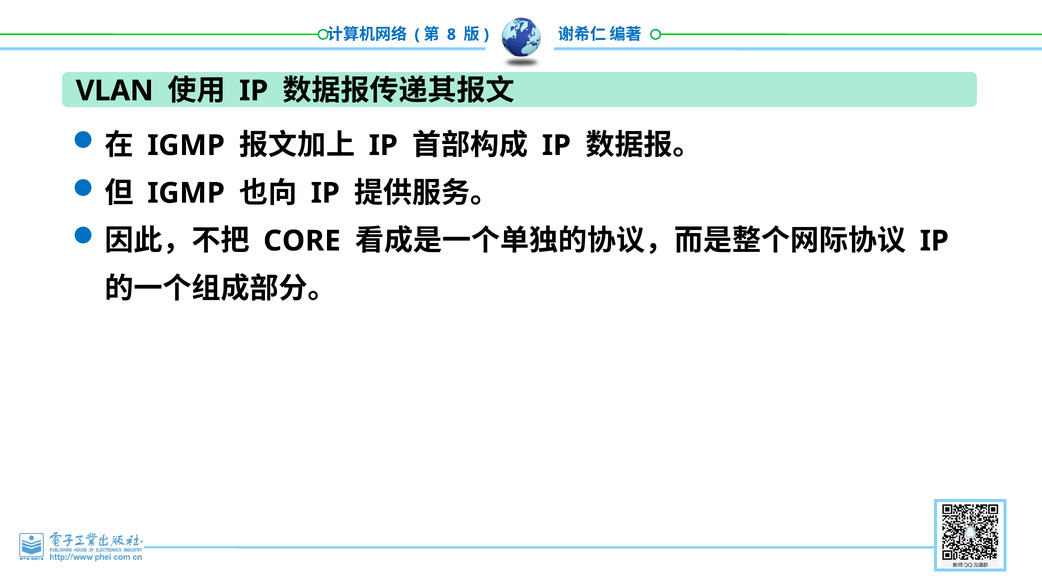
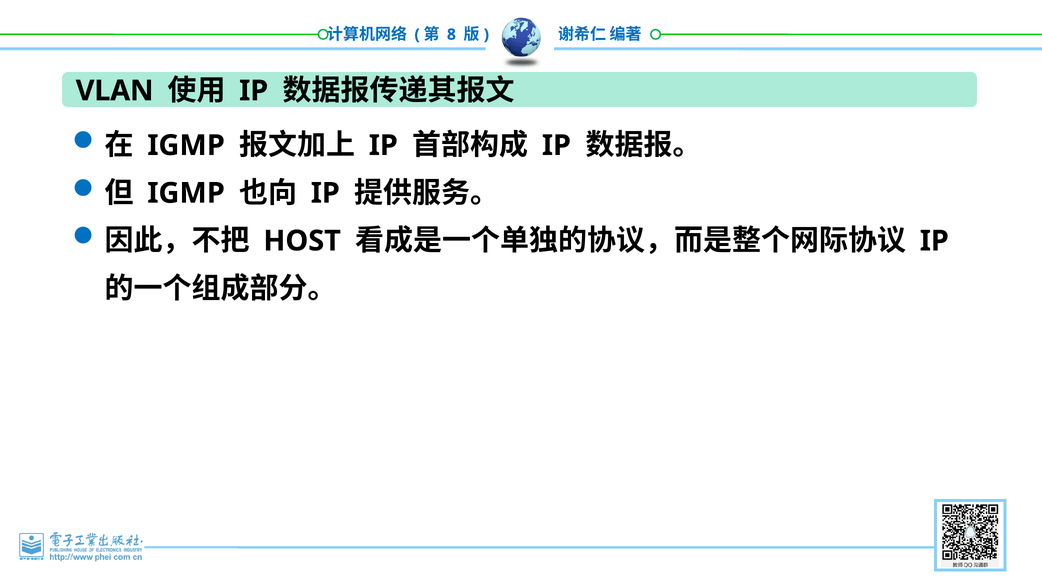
CORE: CORE -> HOST (302, 241)
